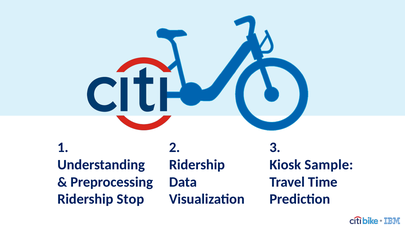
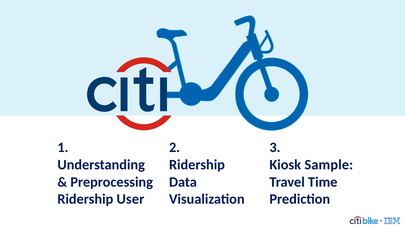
Stop: Stop -> User (130, 199)
